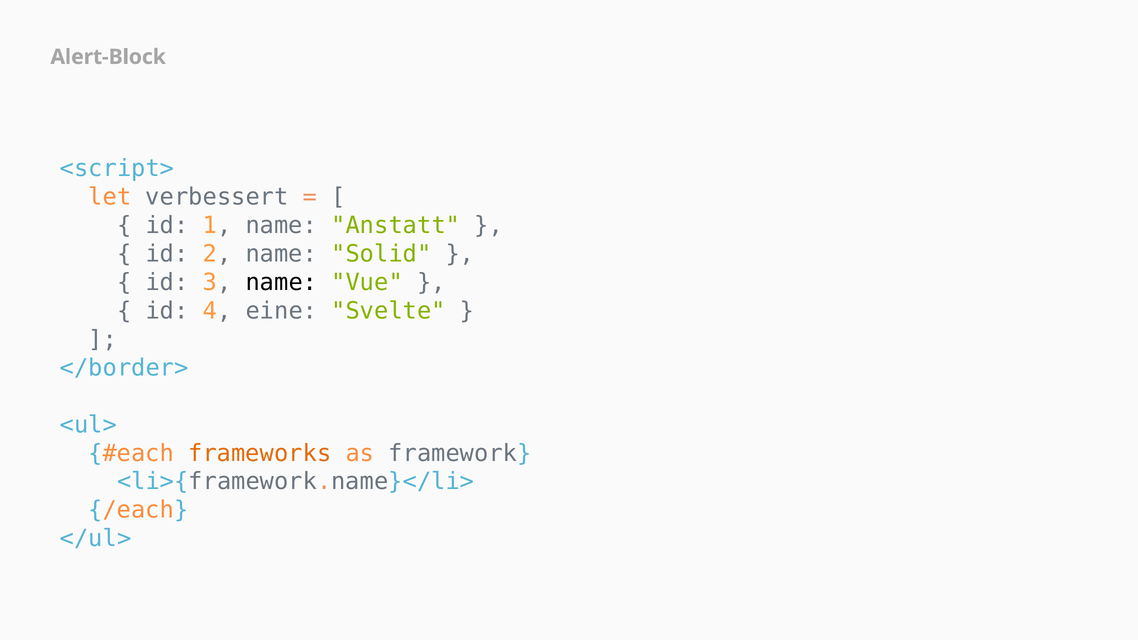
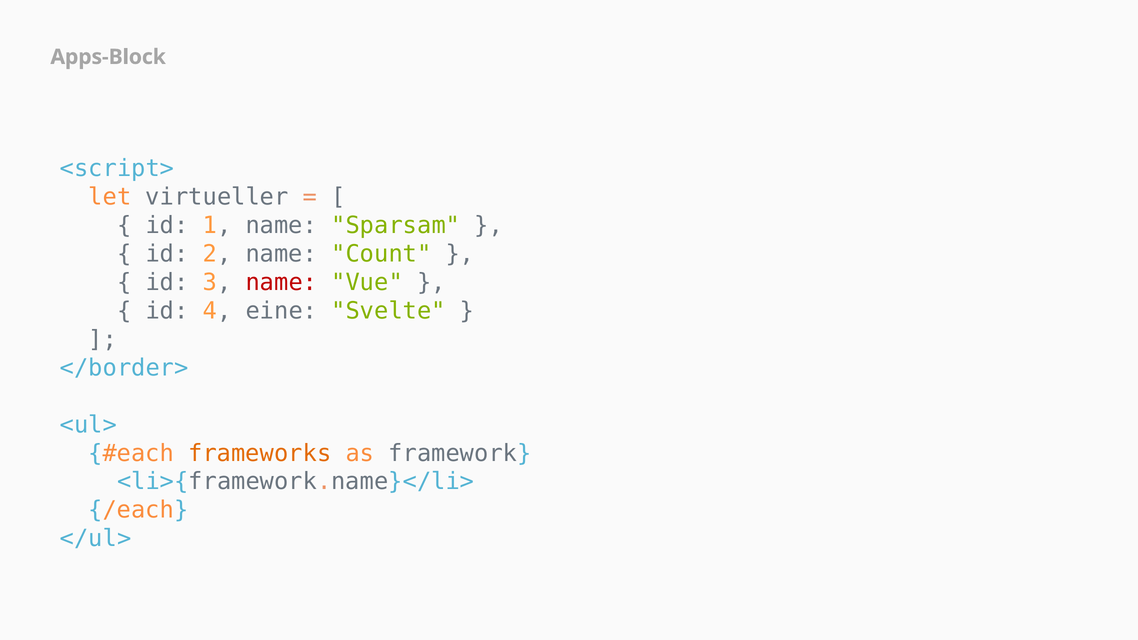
Alert-Block: Alert-Block -> Apps-Block (108, 57)
verbessert: verbessert -> virtueller (217, 197)
Anstatt: Anstatt -> Sparsam (396, 226)
Solid: Solid -> Count (381, 254)
name colour: black -> red (281, 283)
